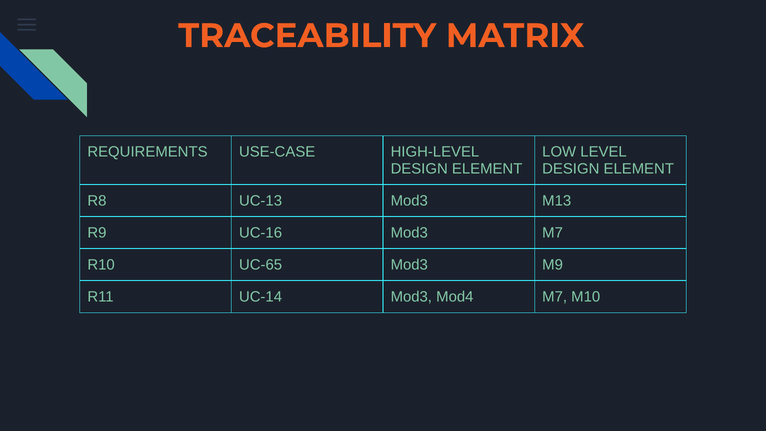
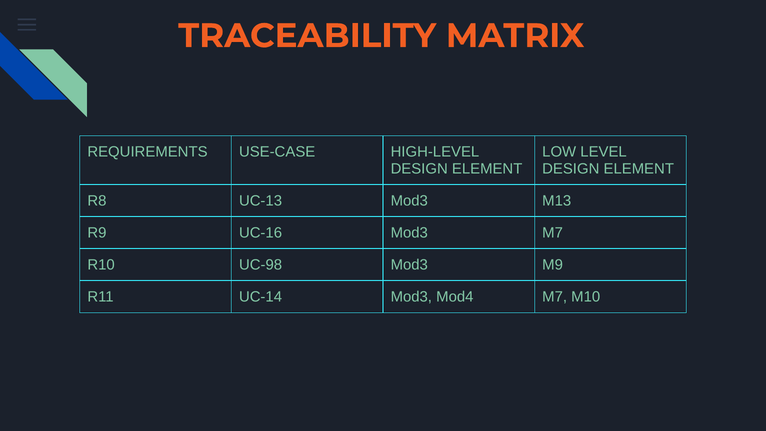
UC-65: UC-65 -> UC-98 (261, 265)
